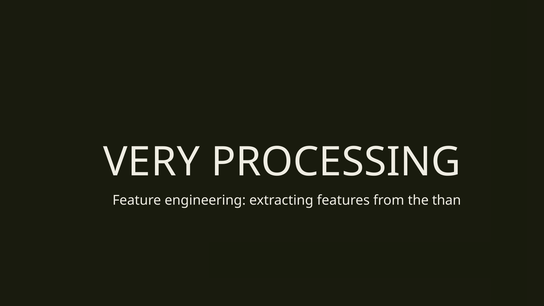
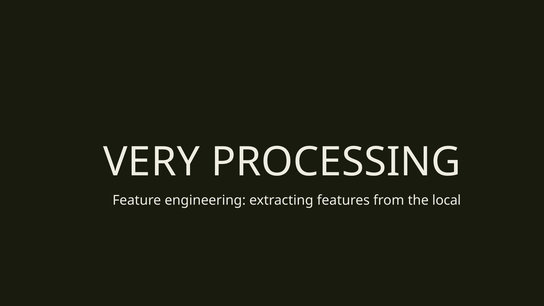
than: than -> local (447, 200)
